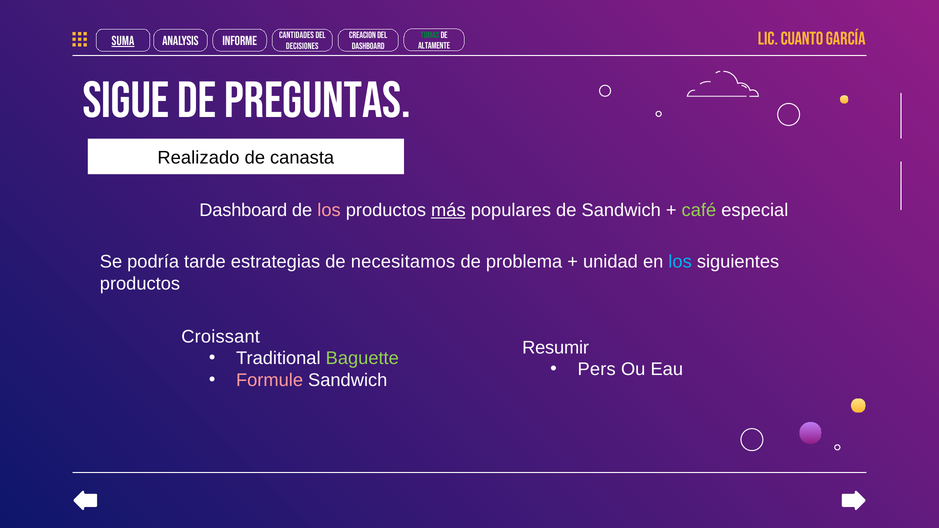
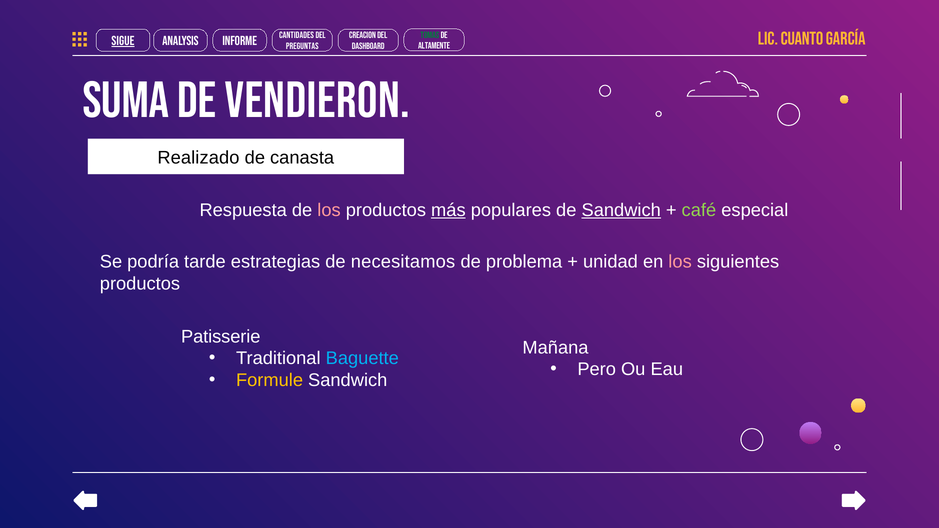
Suma: Suma -> Sigue (123, 41)
Decisiones: Decisiones -> Preguntas (302, 46)
Sigue: Sigue -> Suma (126, 100)
preguntas: preguntas -> vendieron (317, 100)
Dashboard: Dashboard -> Respuesta (243, 210)
Sandwich underline: none -> present (621, 210)
los colour: light blue -> pink (680, 262)
Croissant: Croissant -> Patisserie (221, 337)
Resumir: Resumir -> Mañana (555, 348)
Baguette colour: light green -> light blue (362, 359)
Pers: Pers -> Pero (597, 370)
Formule colour: pink -> yellow (270, 380)
